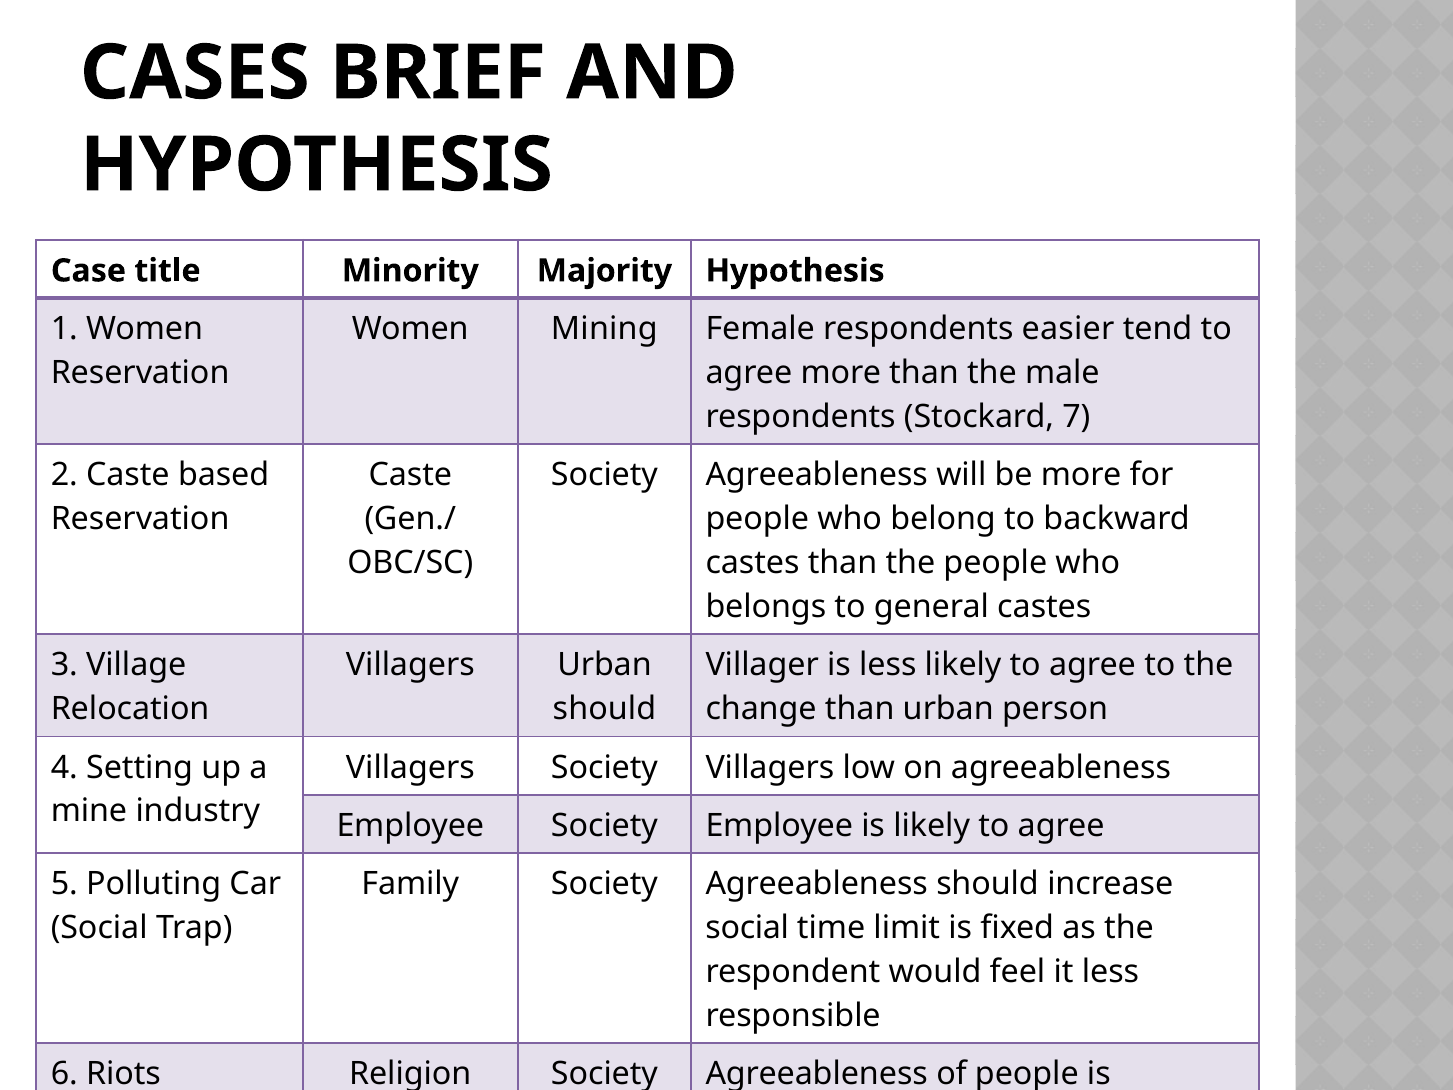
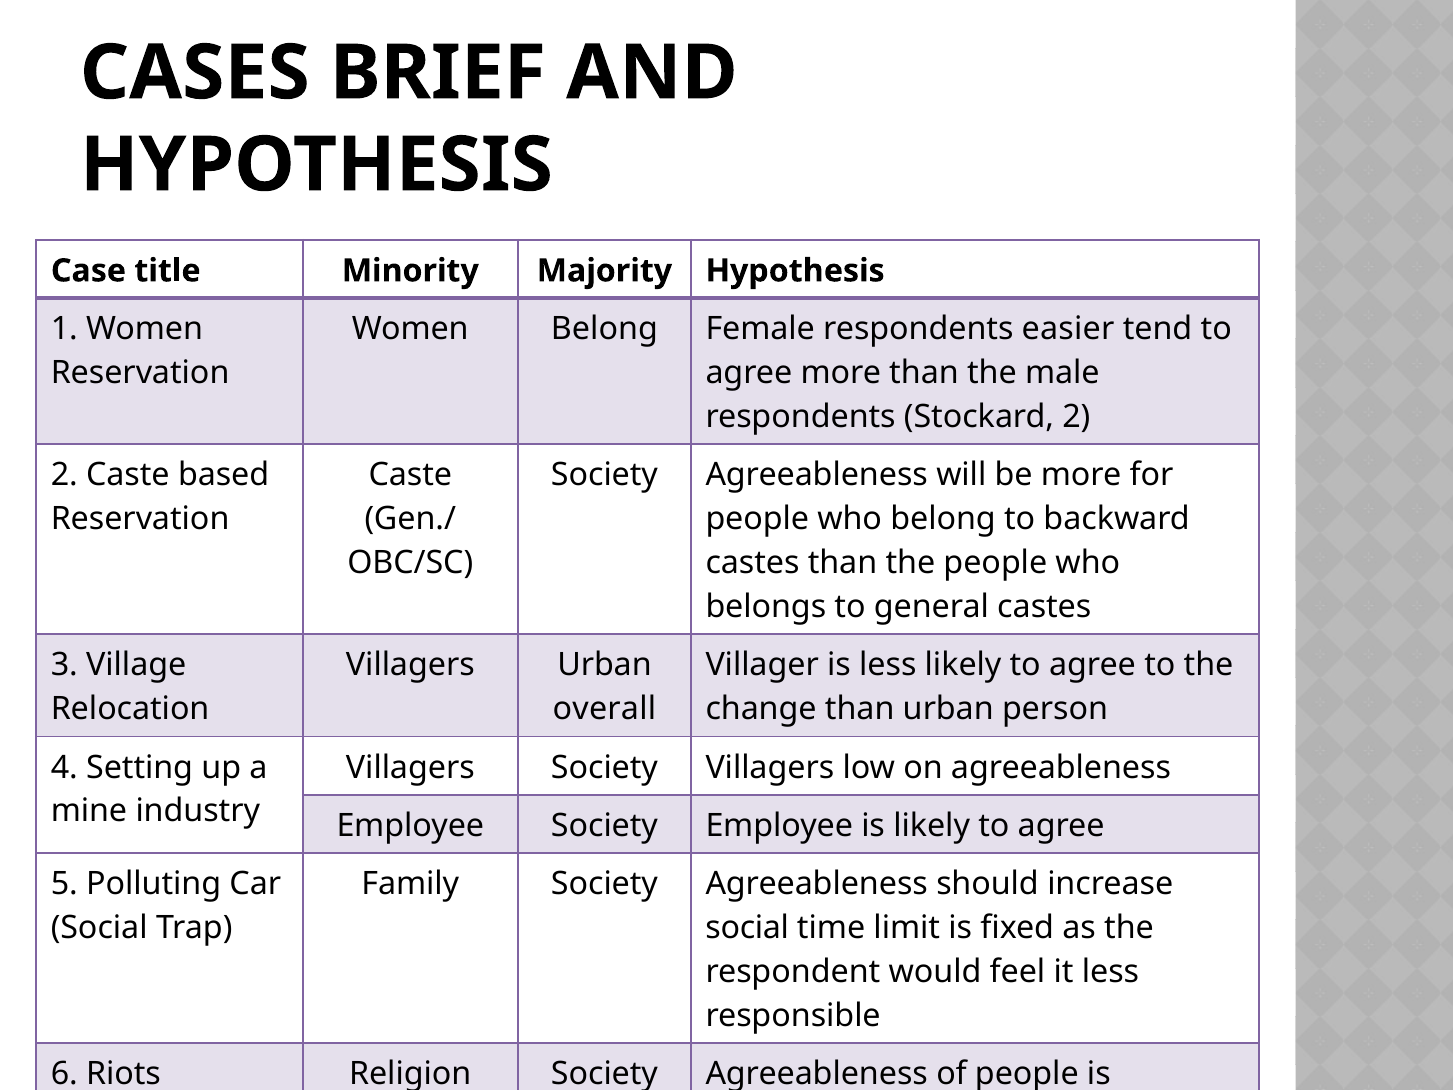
Women Mining: Mining -> Belong (604, 329)
Stockard 7: 7 -> 2 (1076, 417)
should: should -> overall (604, 709)
